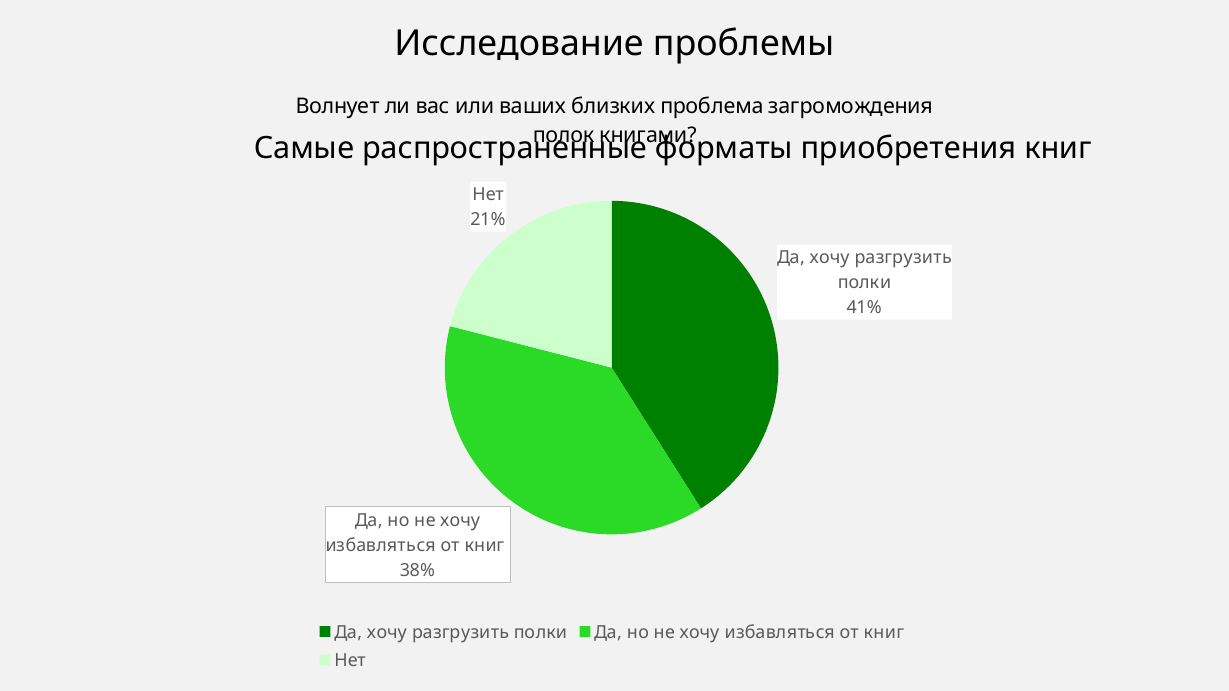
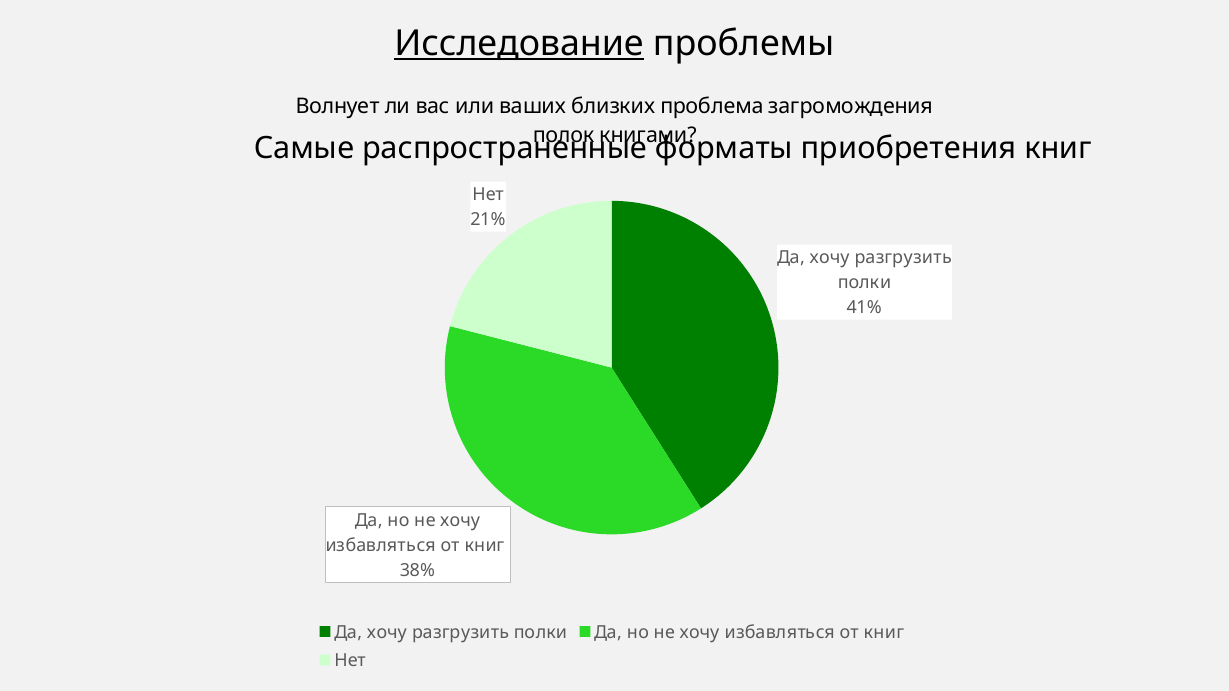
Исследование underline: none -> present (519, 43)
